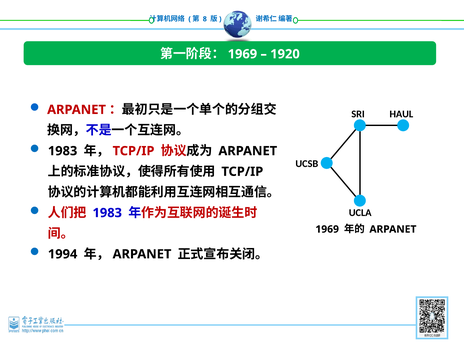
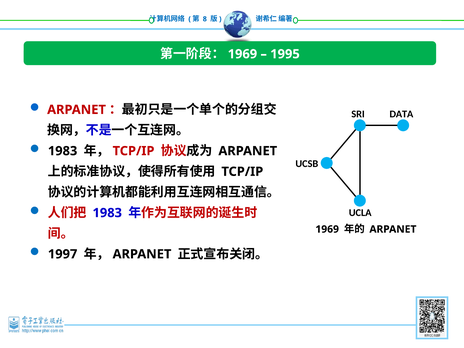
1920: 1920 -> 1995 (285, 54)
HAUL: HAUL -> DATA (401, 114)
1994: 1994 -> 1997 (63, 254)
